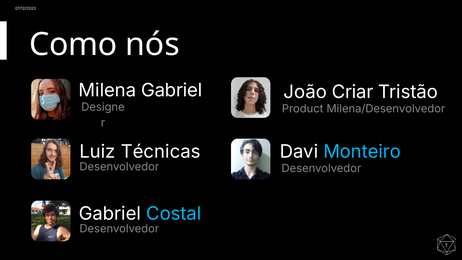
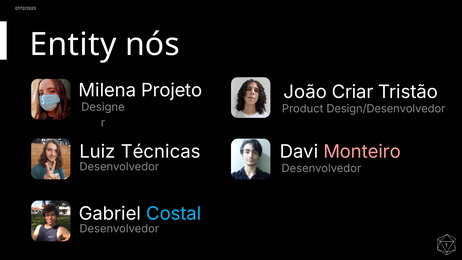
Como: Como -> Entity (73, 44)
Milena Gabriel: Gabriel -> Projeto (172, 90)
Milena/Desenvolvedor: Milena/Desenvolvedor -> Design/Desenvolvedor (386, 109)
Monteiro colour: light blue -> pink (362, 152)
